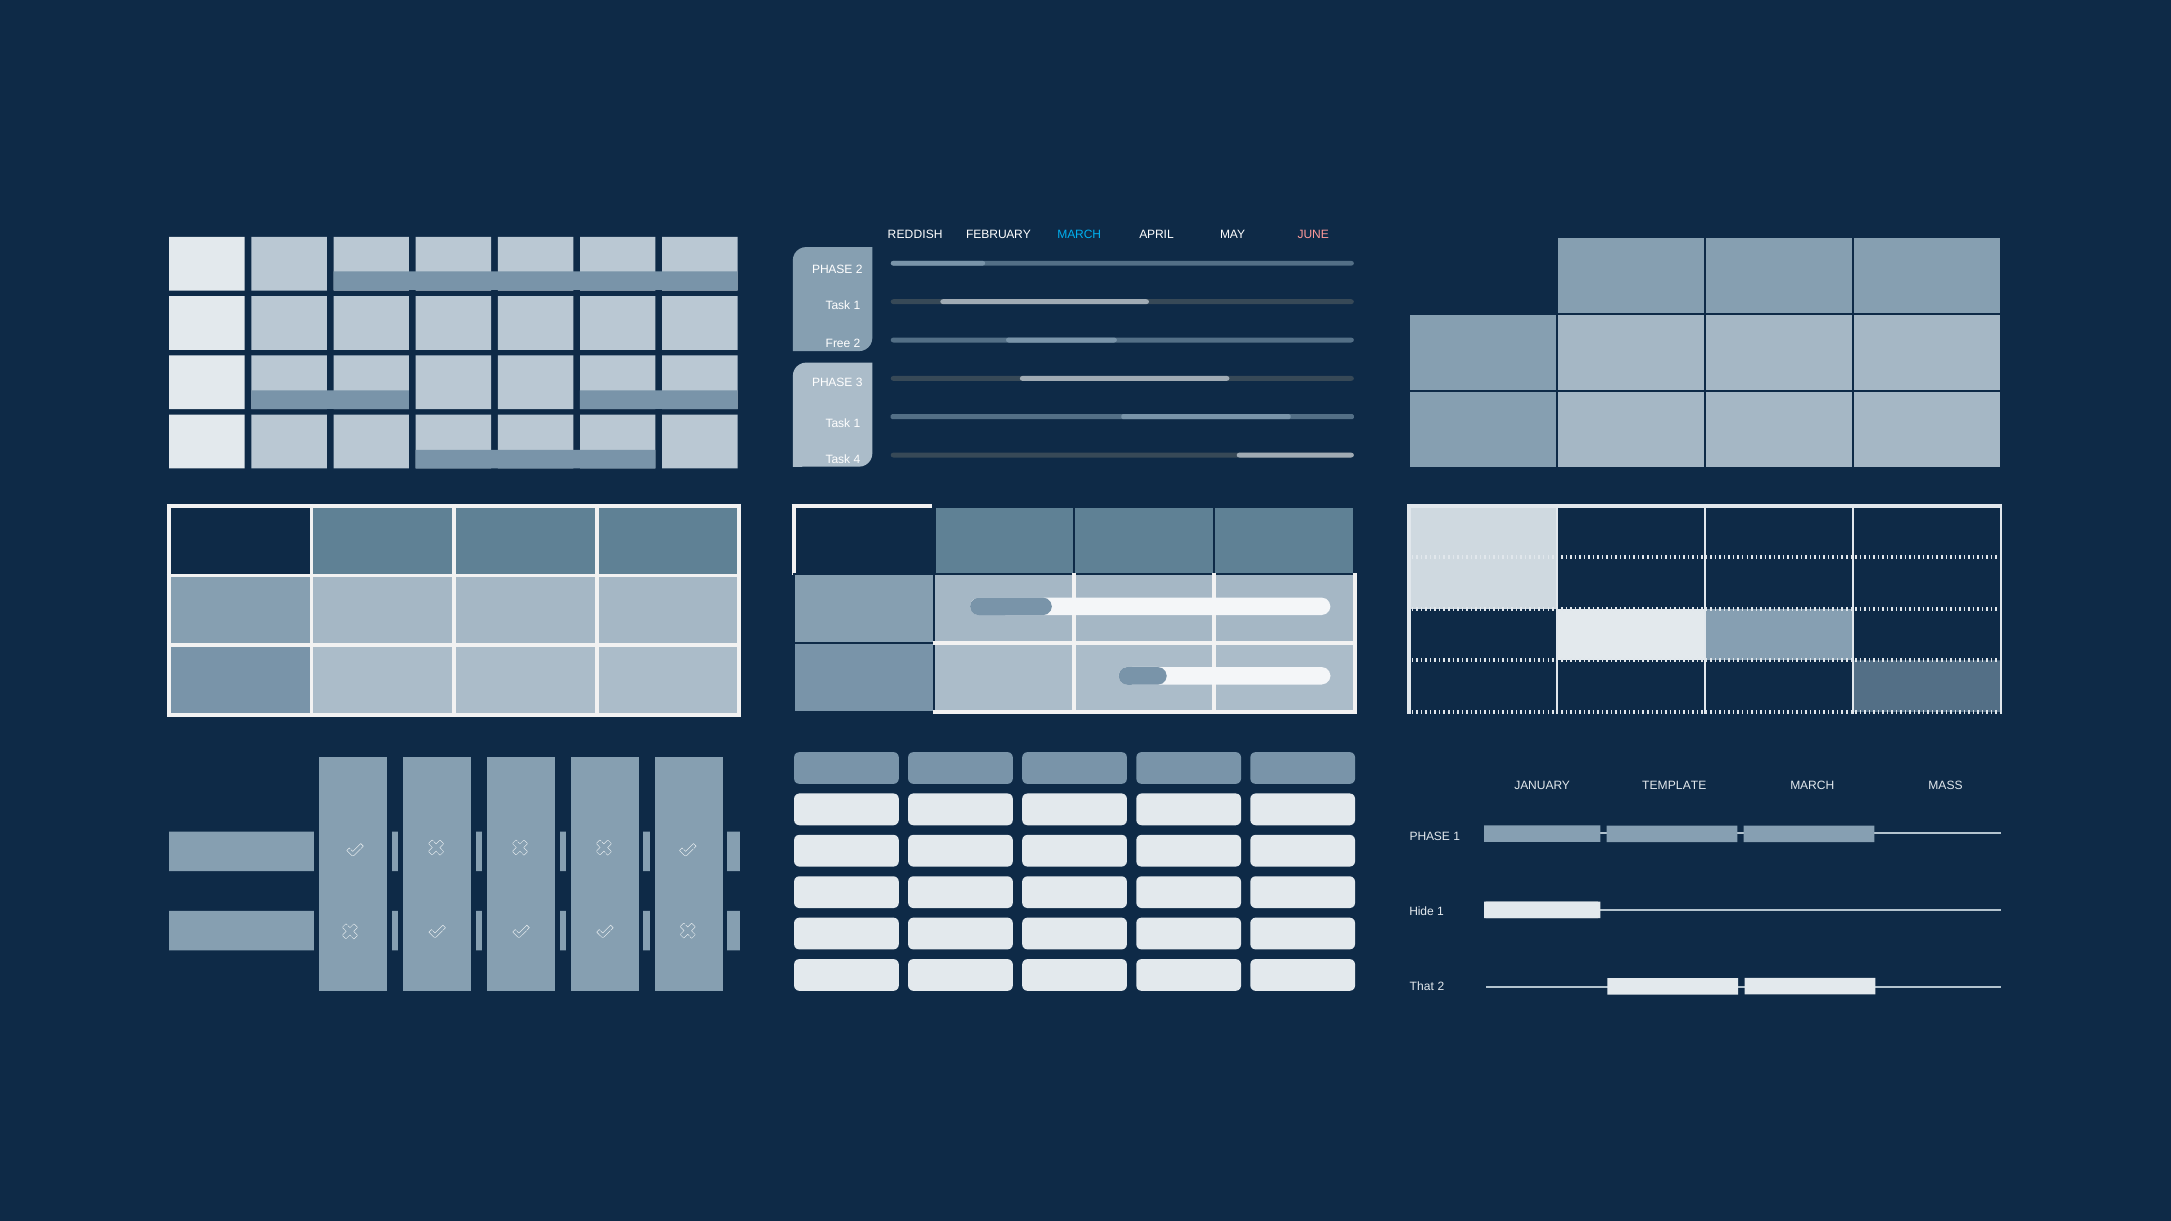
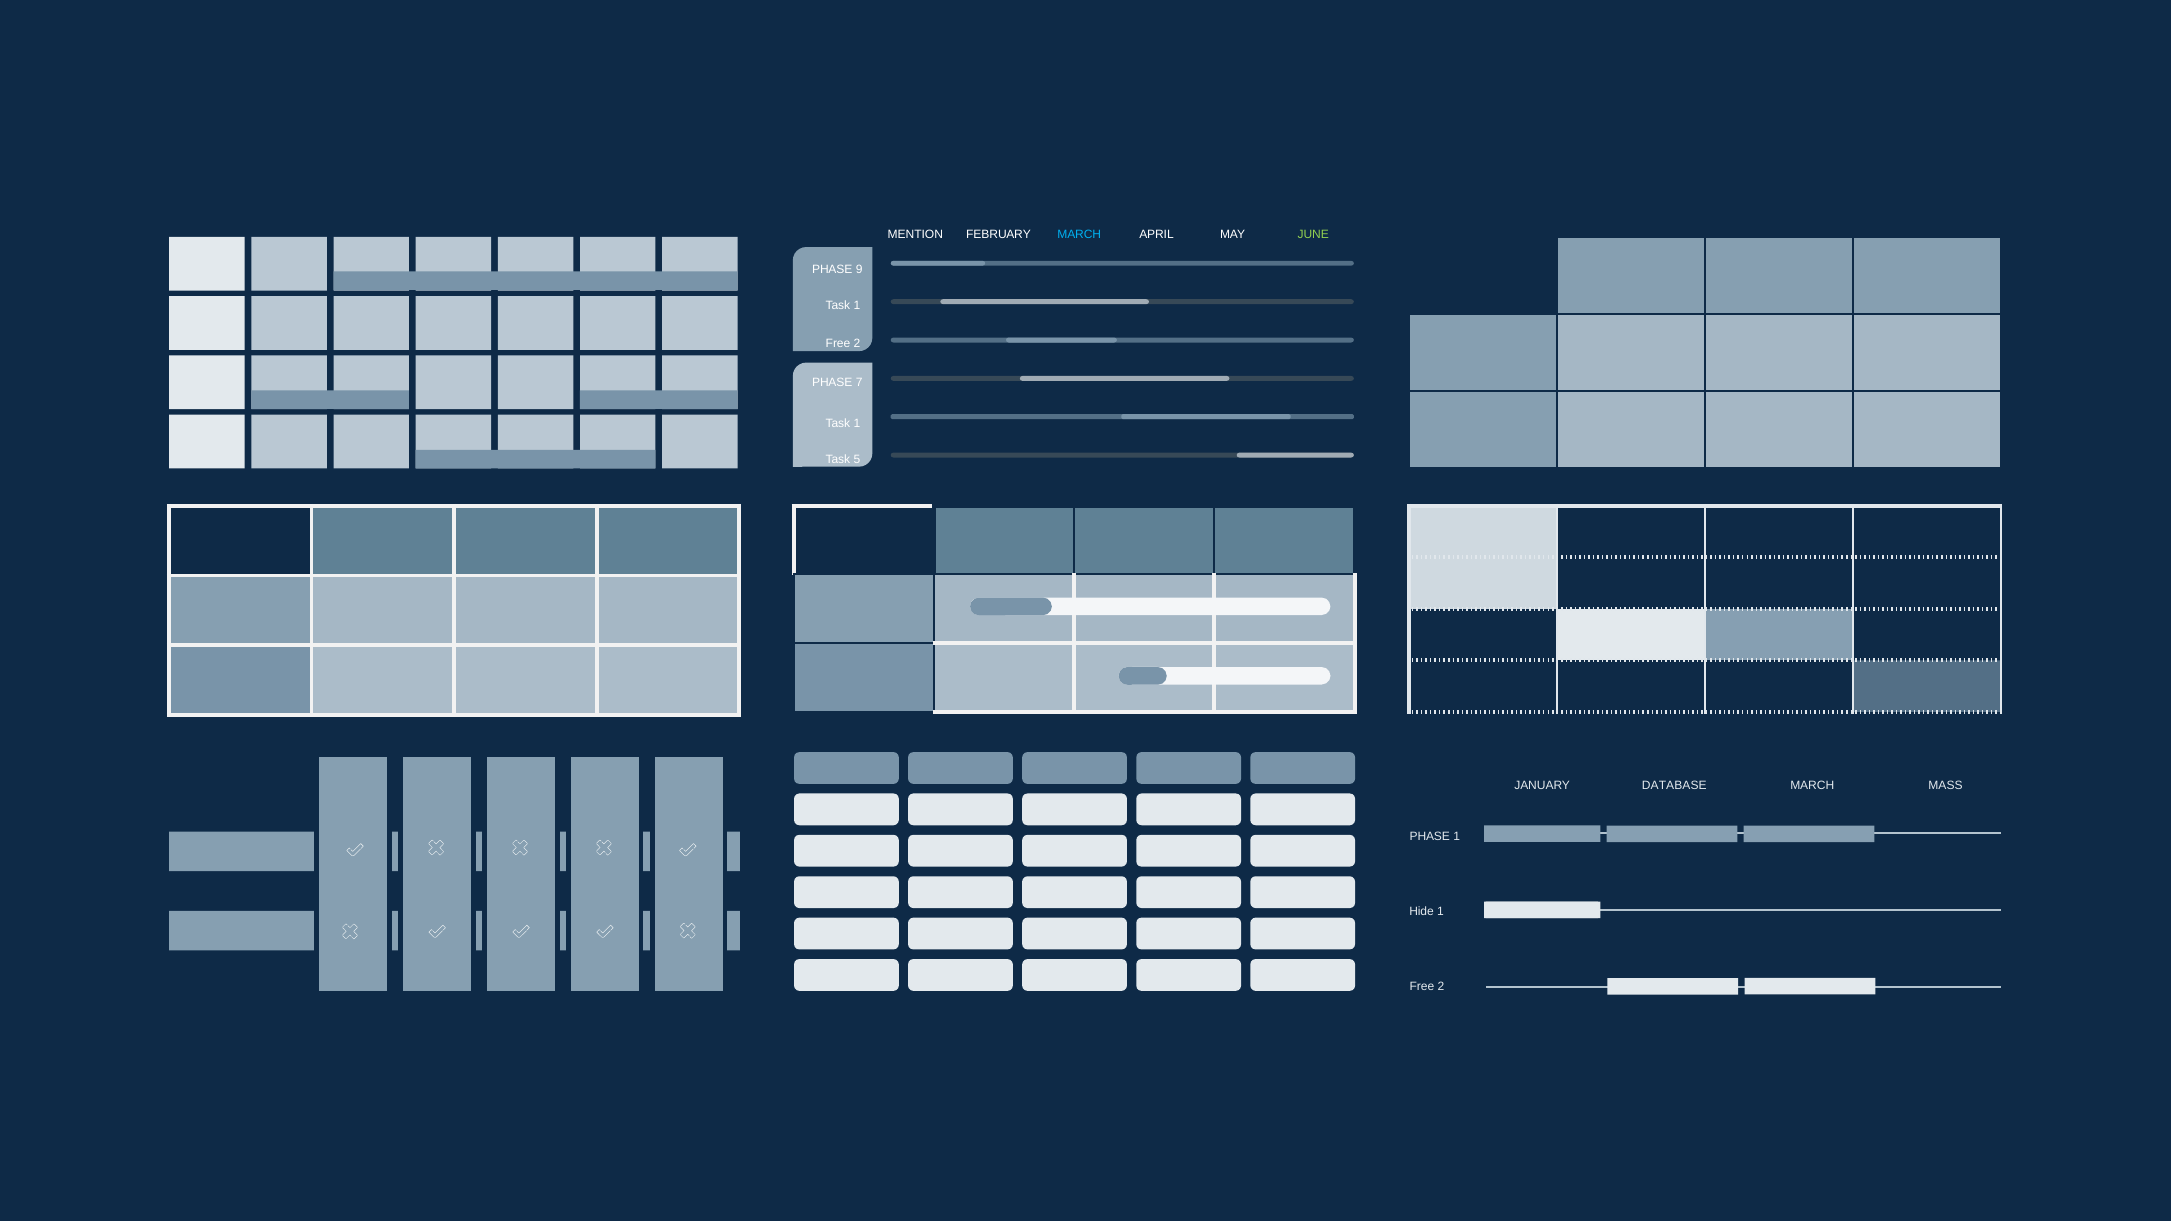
REDDISH: REDDISH -> MENTION (915, 234)
JUNE colour: pink -> light green (1313, 234)
PHASE 2: 2 -> 9 (859, 269)
3: 3 -> 7 (859, 383)
4: 4 -> 5 (857, 460)
TEMPLATE: TEMPLATE -> DATABASE (1674, 786)
That: That -> Free (1422, 987)
